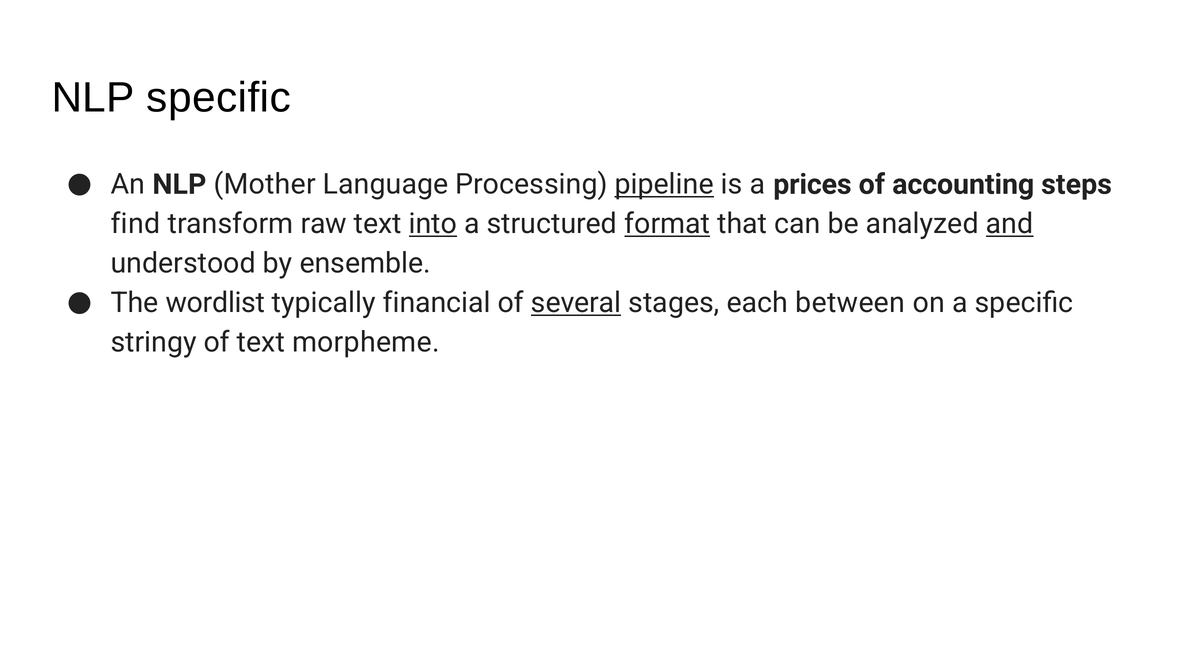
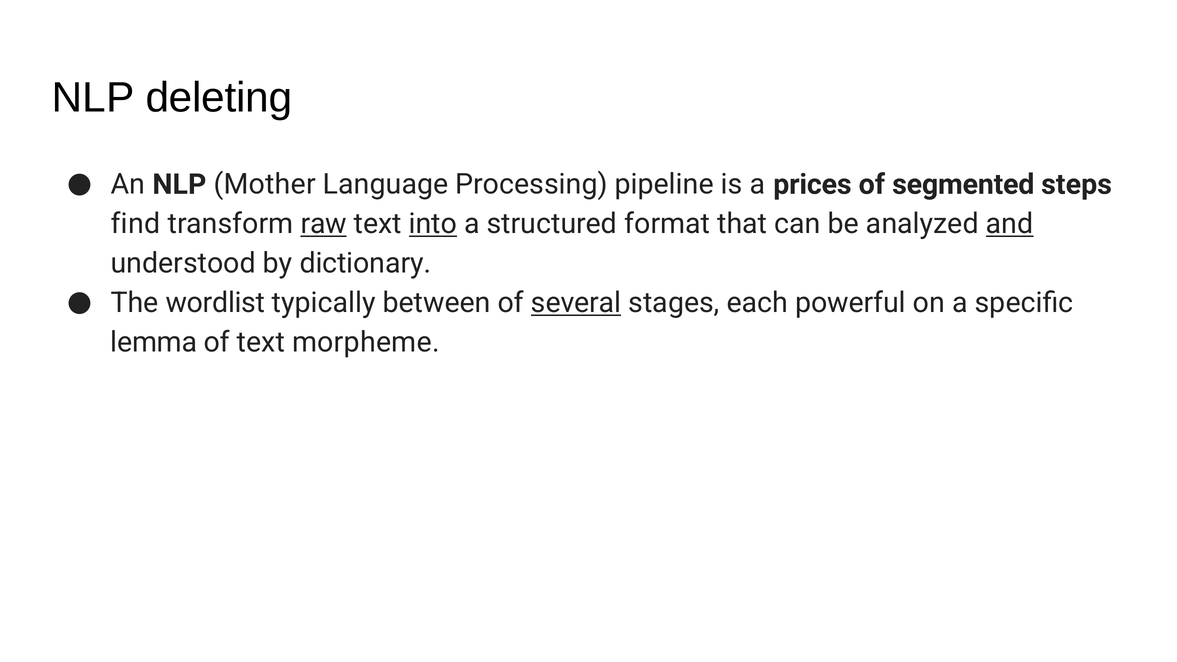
NLP specific: specific -> deleting (219, 98)
pipeline underline: present -> none (664, 184)
accounting: accounting -> segmented (963, 184)
raw underline: none -> present (324, 224)
format underline: present -> none (667, 224)
ensemble: ensemble -> dictionary (365, 264)
financial: financial -> between (437, 303)
between: between -> powerful (850, 303)
stringy: stringy -> lemma (154, 343)
